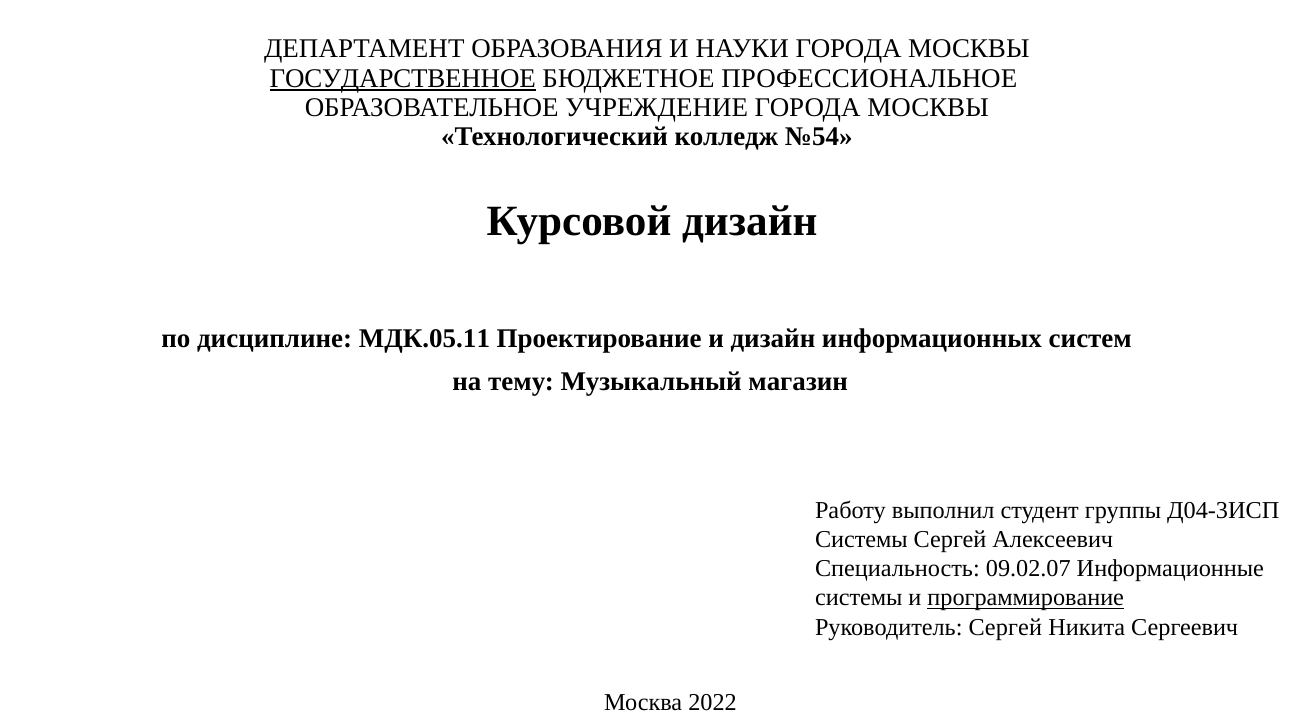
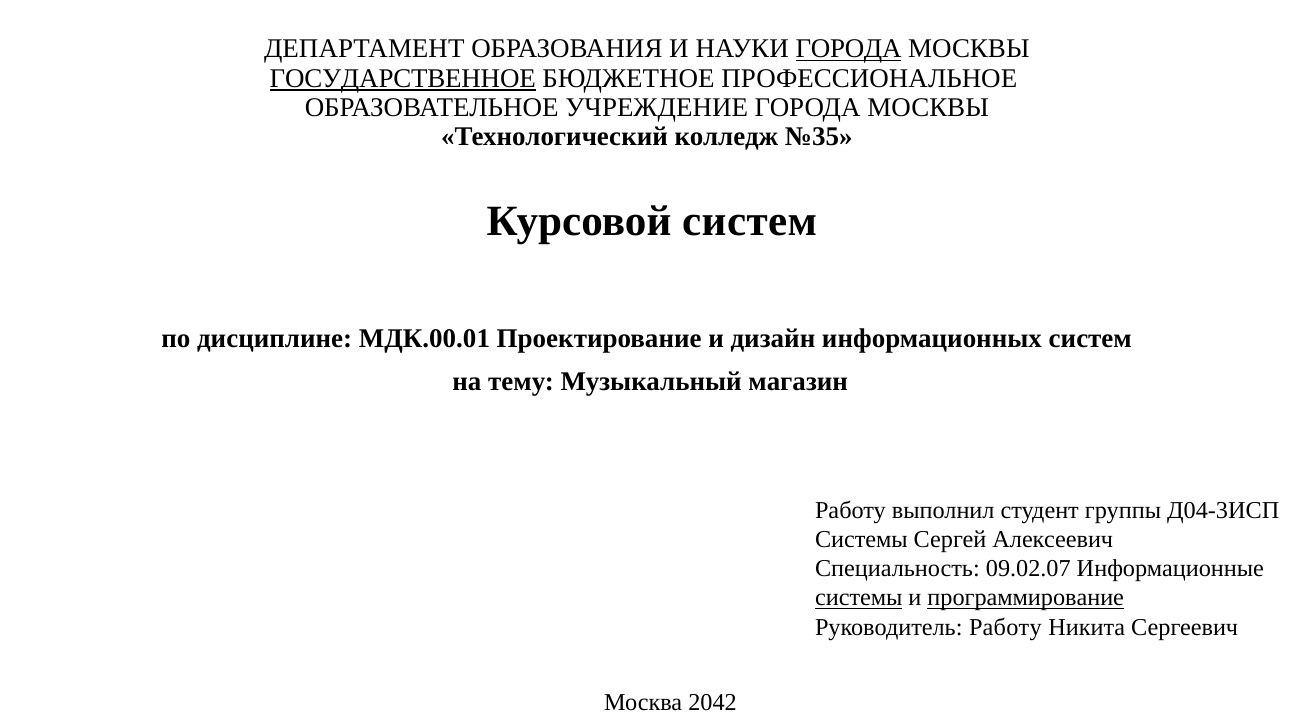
ГОРОДА underline: none -> present (849, 49)
№54: №54 -> №35 (819, 136)
Курсовой дизайн: дизайн -> систем (750, 222)
МДК.05.11: МДК.05.11 -> МДК.00.01 (424, 339)
системы underline: none -> present (859, 598)
Руководитель Сергей: Сергей -> Работу (1005, 627)
2022: 2022 -> 2042 (713, 702)
